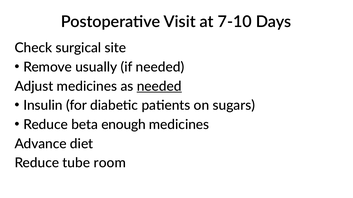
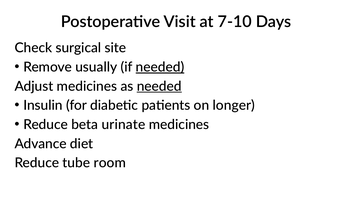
needed underline: none -> present (160, 67)
sugars: sugars -> longer (234, 106)
enough: enough -> urinate (123, 125)
